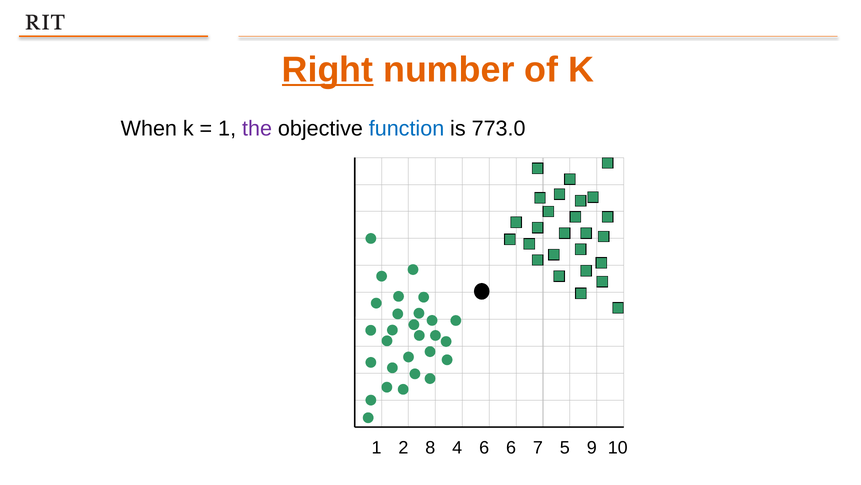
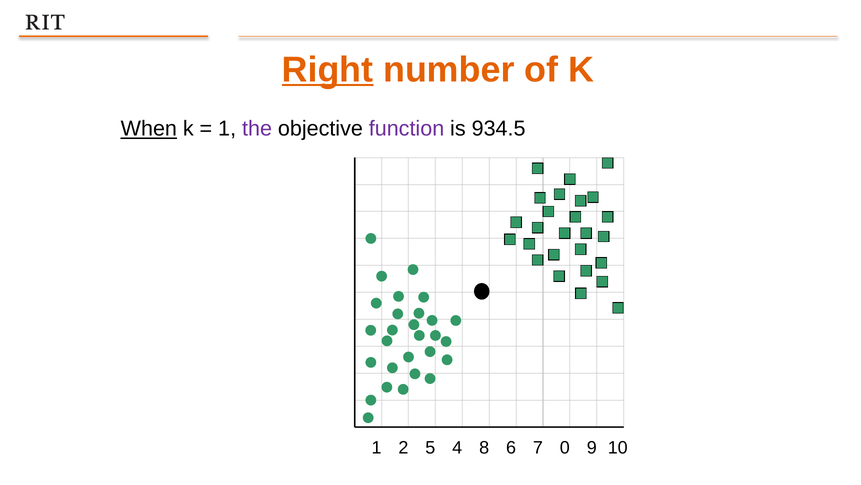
When underline: none -> present (149, 129)
function colour: blue -> purple (407, 129)
773.0: 773.0 -> 934.5 (499, 129)
8: 8 -> 5 (430, 447)
4 6: 6 -> 8 (484, 447)
5: 5 -> 0 (565, 447)
